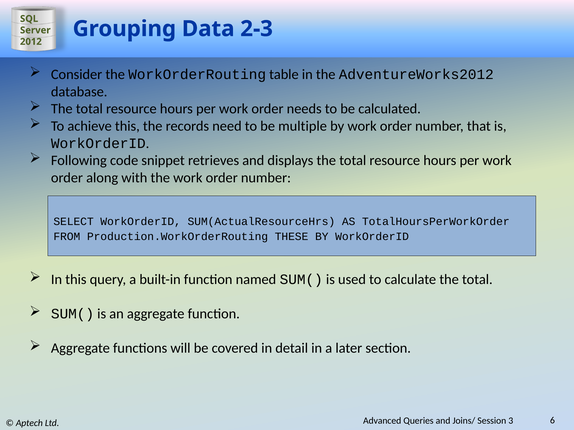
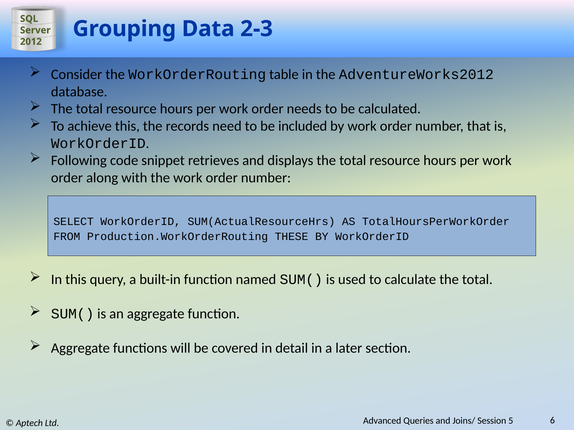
multiple: multiple -> included (303, 126)
3: 3 -> 5 (511, 421)
